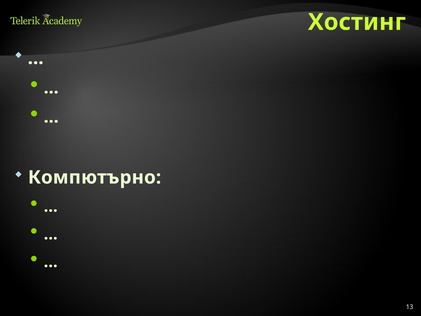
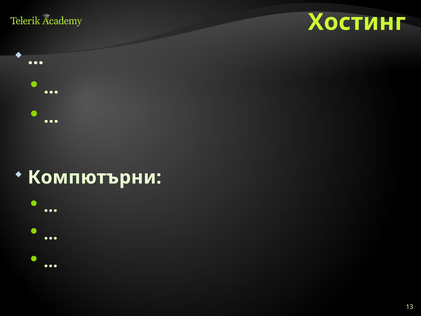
Компютърно: Компютърно -> Компютърни (95, 177)
